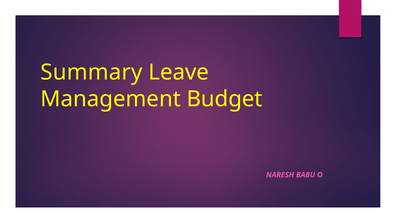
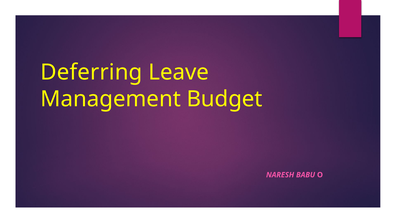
Summary: Summary -> Deferring (91, 72)
